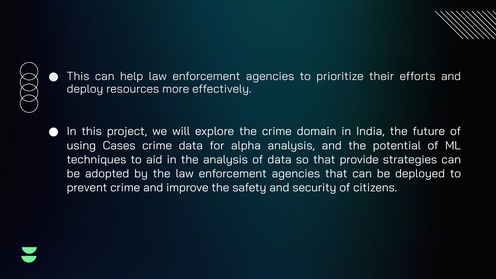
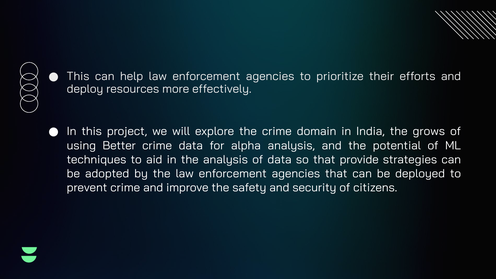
future: future -> grows (429, 131)
Cases: Cases -> Better (119, 145)
